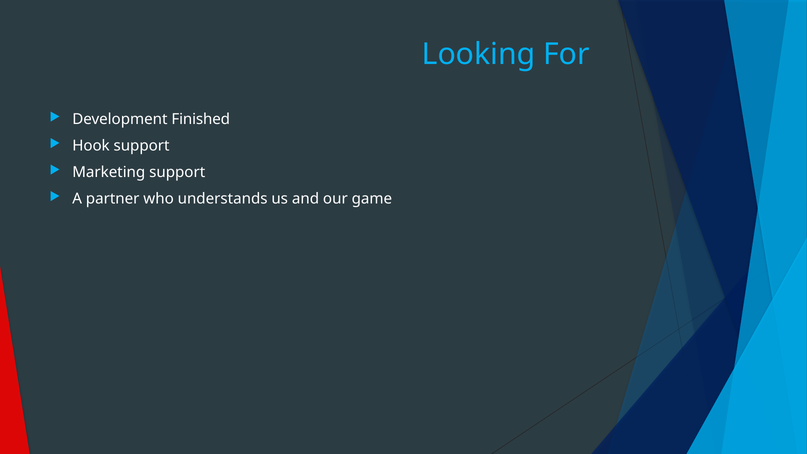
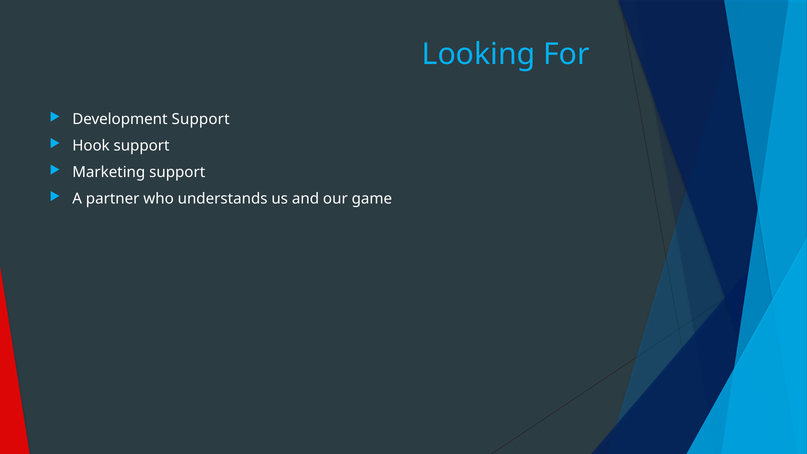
Development Finished: Finished -> Support (201, 119)
